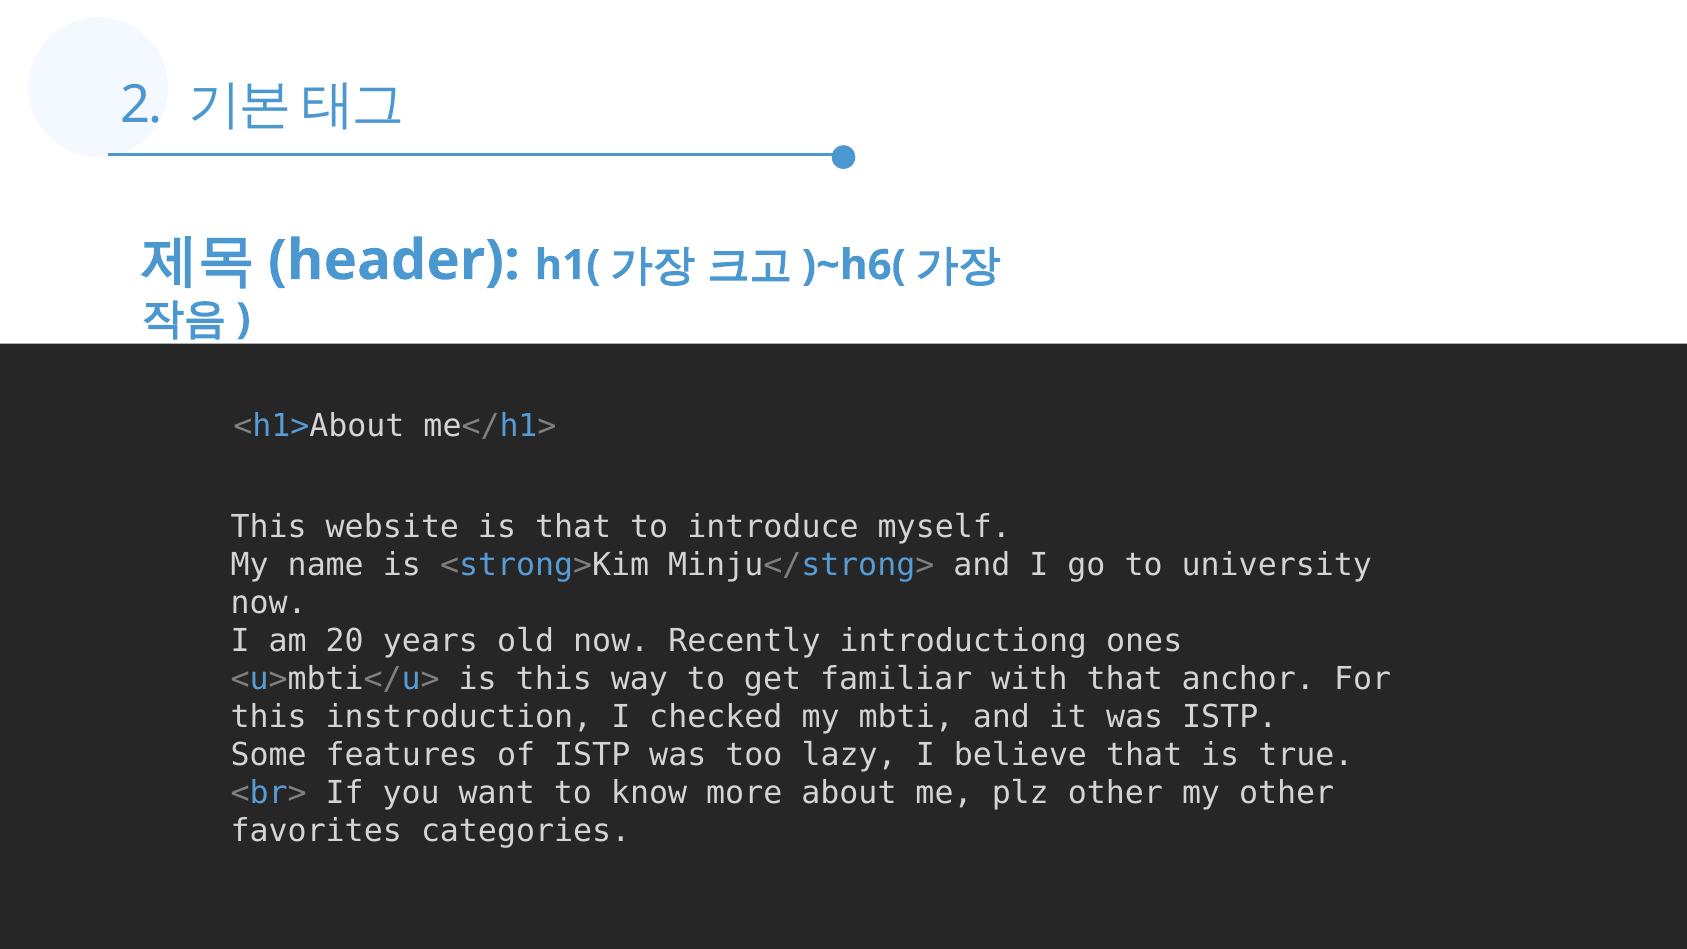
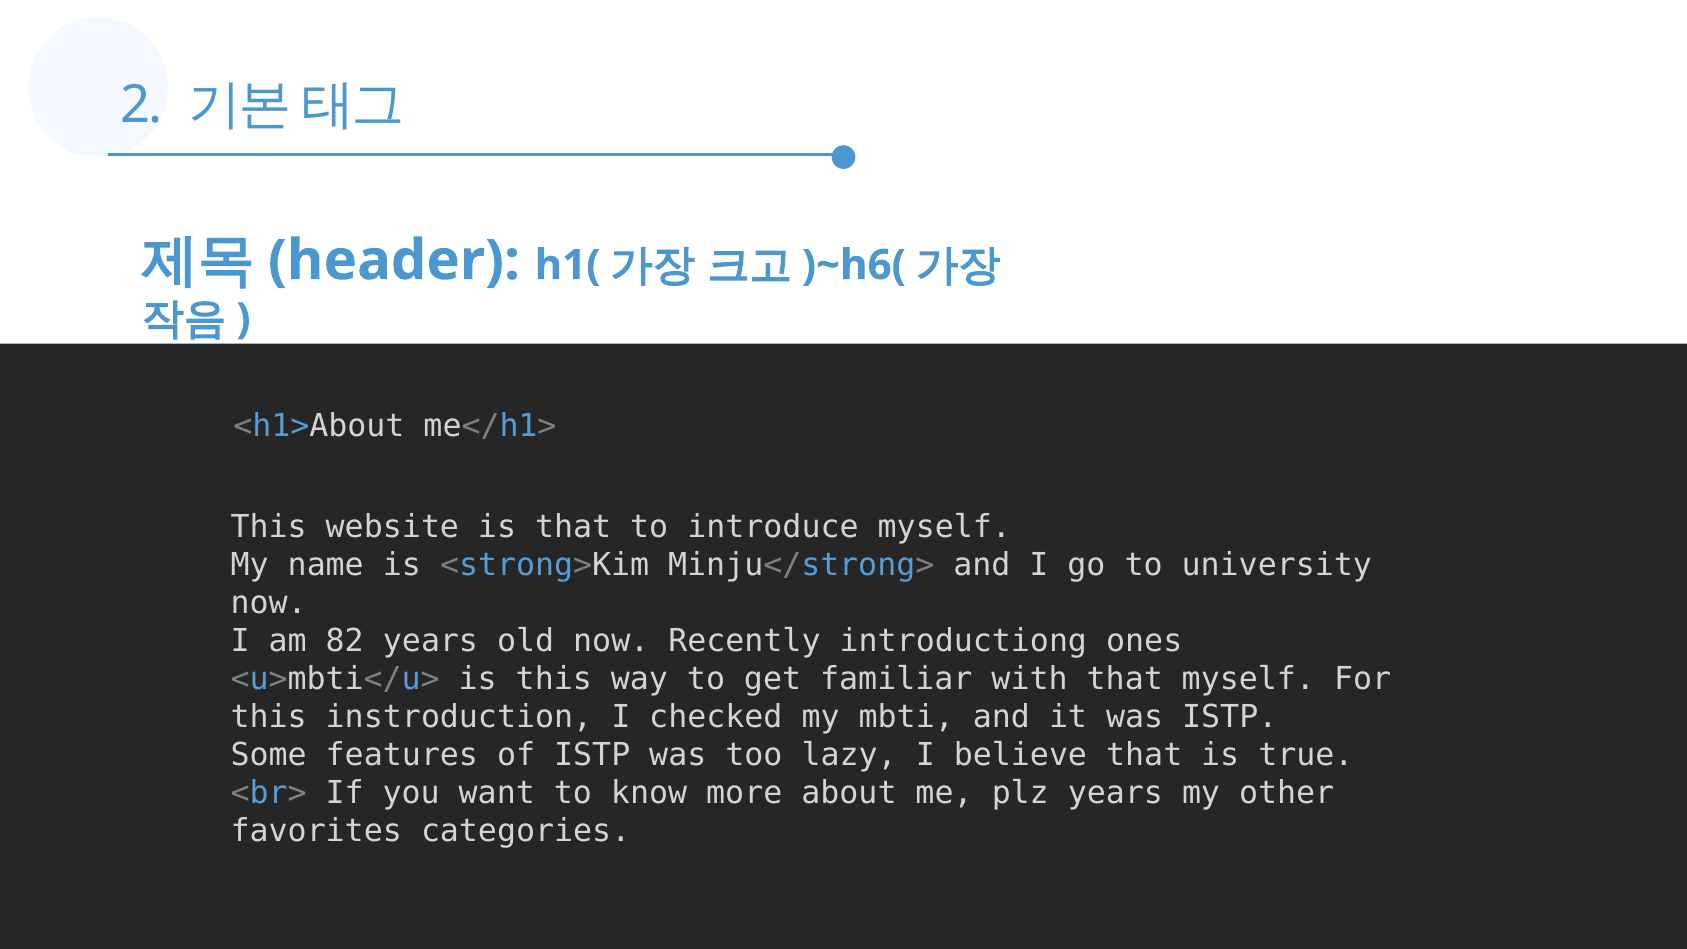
20: 20 -> 82 (345, 641)
that anchor: anchor -> myself (1248, 679)
plz other: other -> years (1115, 793)
